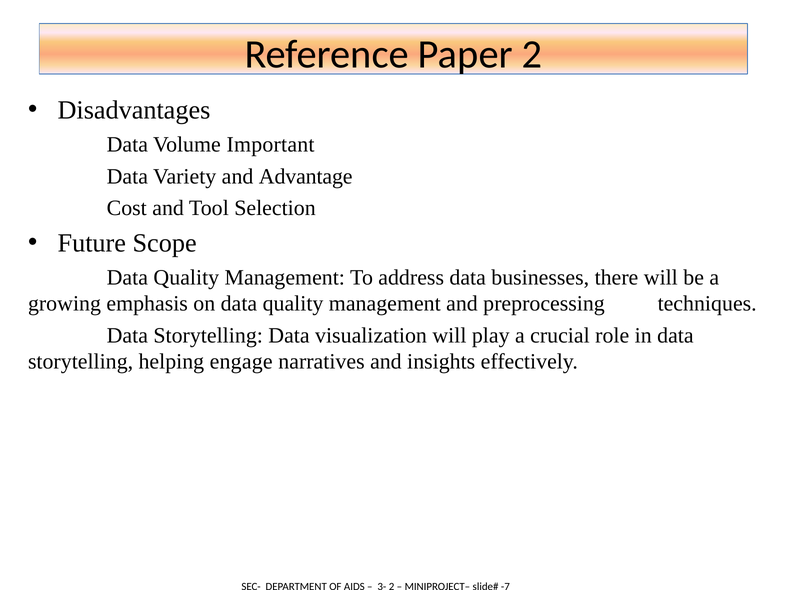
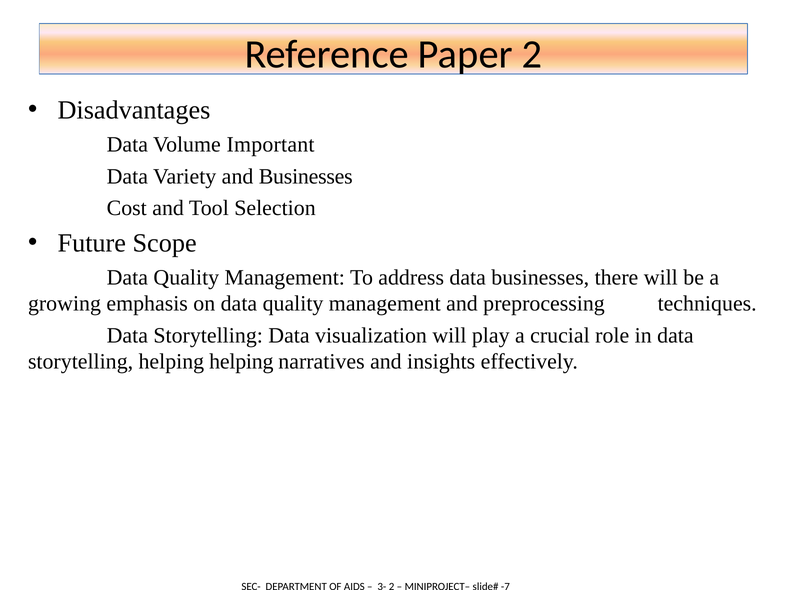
and Advantage: Advantage -> Businesses (306, 176)
helping engage: engage -> helping (241, 362)
